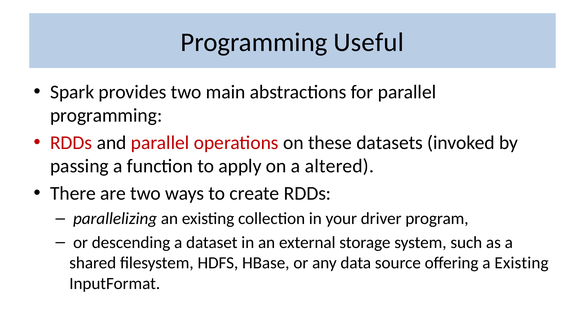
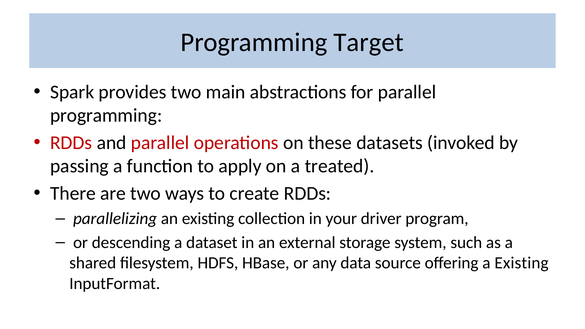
Useful: Useful -> Target (369, 42)
altered: altered -> treated (340, 166)
